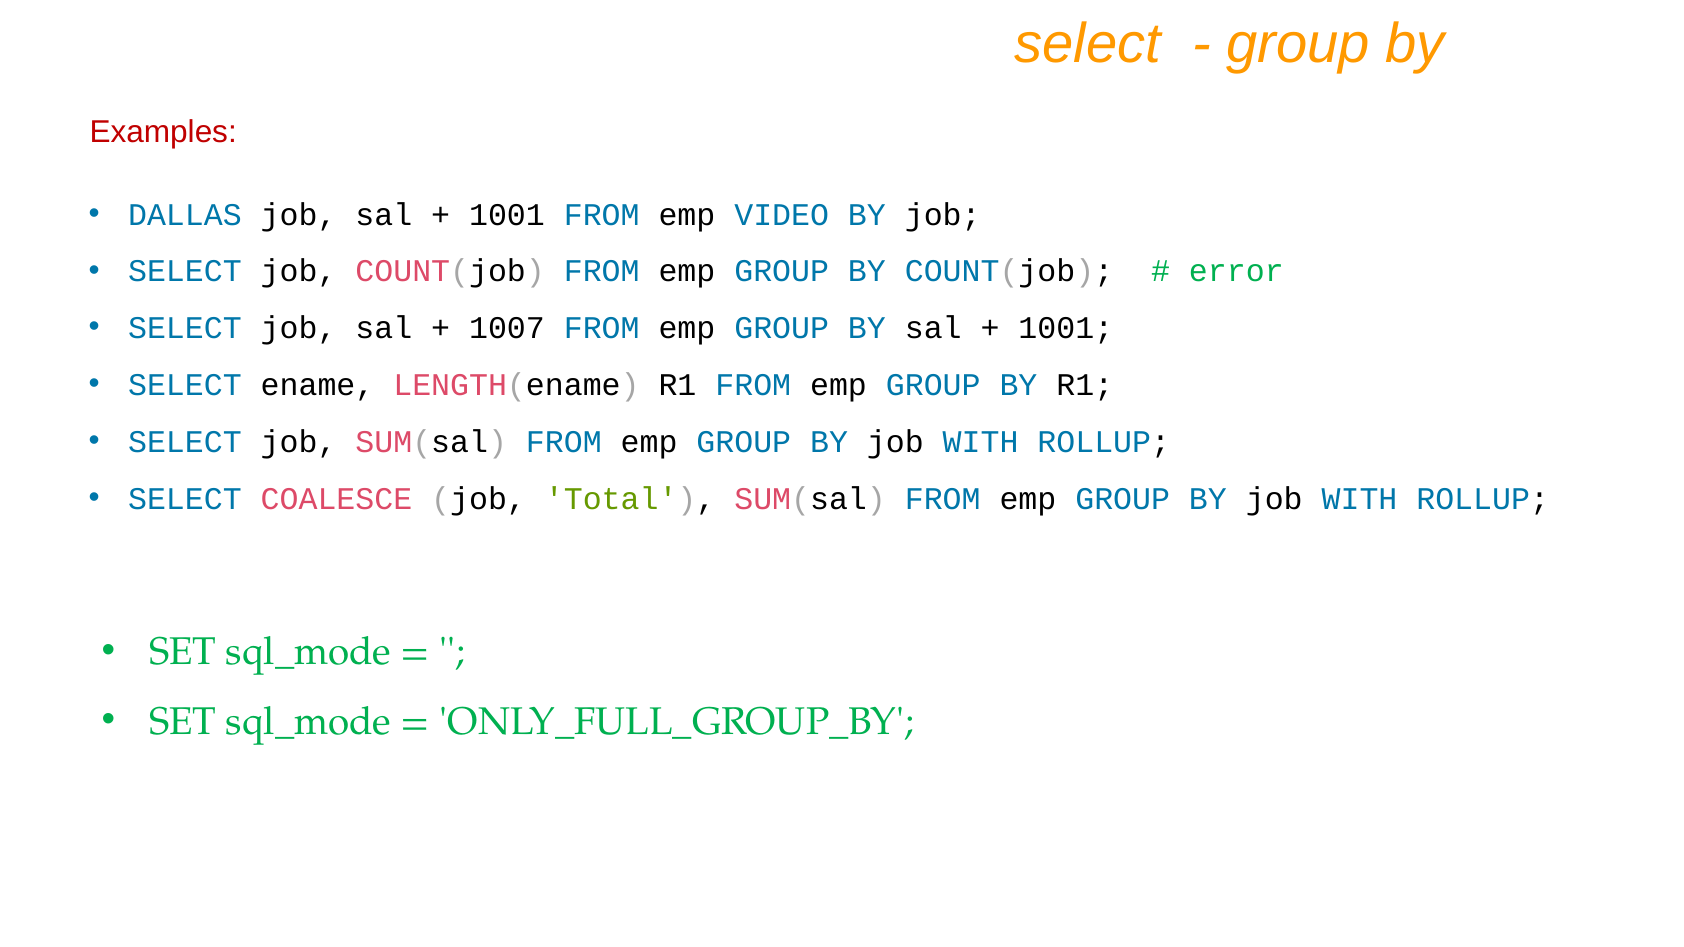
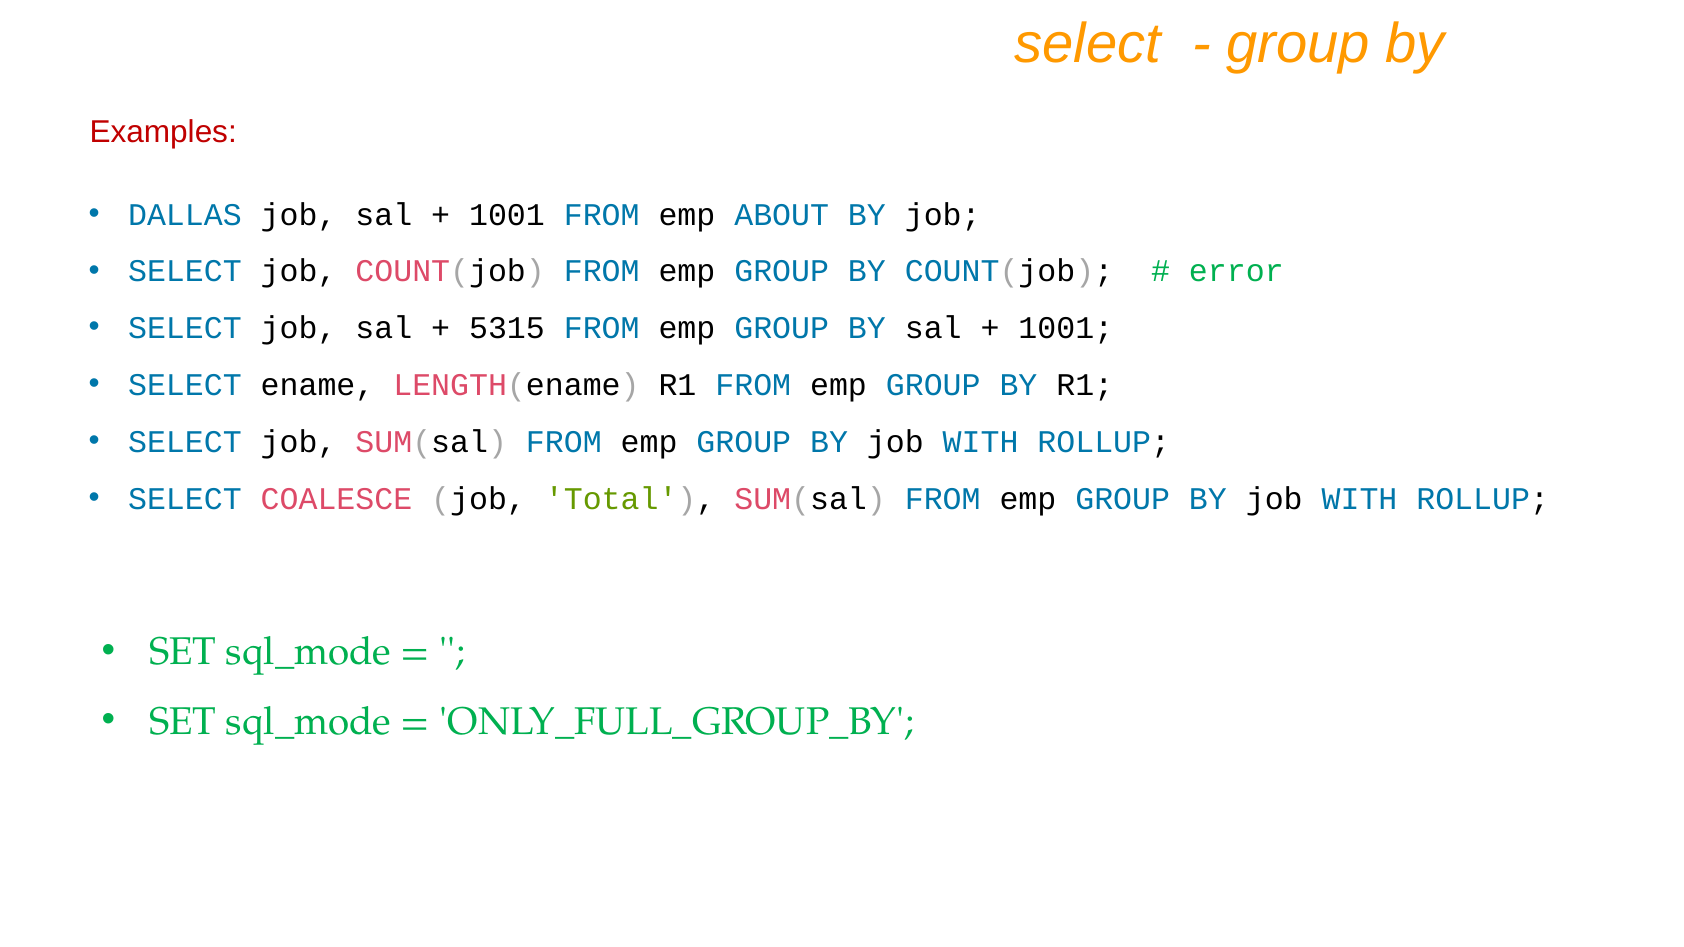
VIDEO: VIDEO -> ABOUT (782, 215)
1007: 1007 -> 5315 (507, 328)
